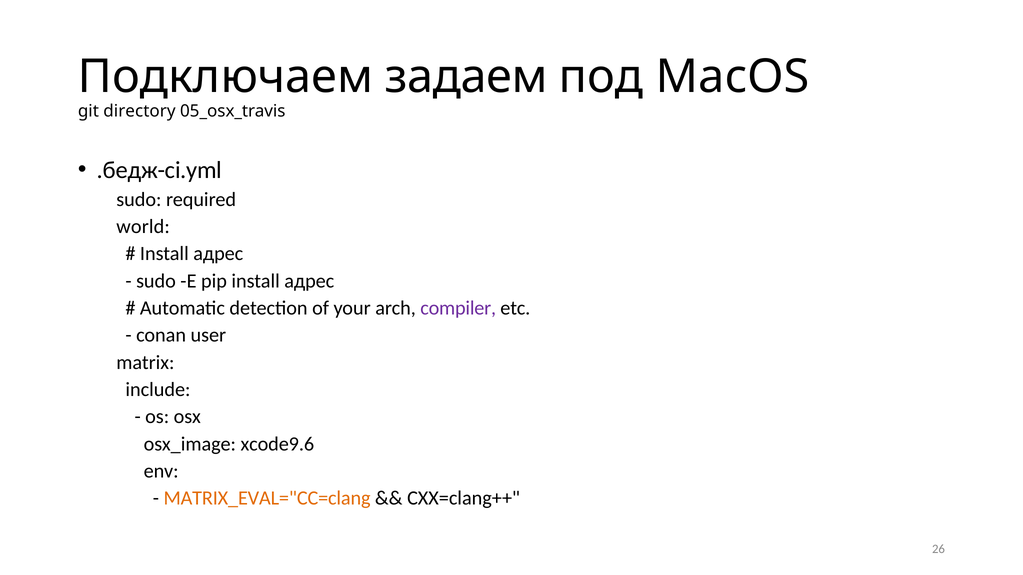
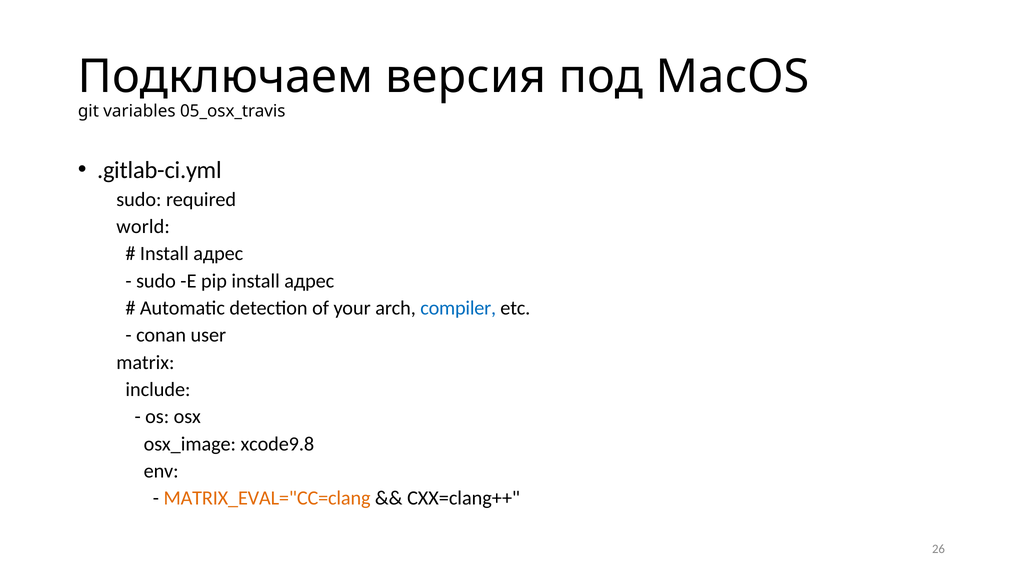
задаем: задаем -> версия (466, 77)
directory: directory -> variables (139, 111)
.бедж-ci.yml: .бедж-ci.yml -> .gitlab-ci.yml (160, 170)
compiler colour: purple -> blue (458, 308)
xcode9.6: xcode9.6 -> xcode9.8 (277, 444)
